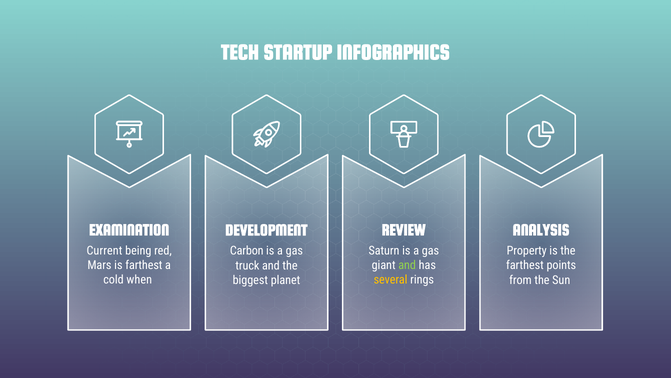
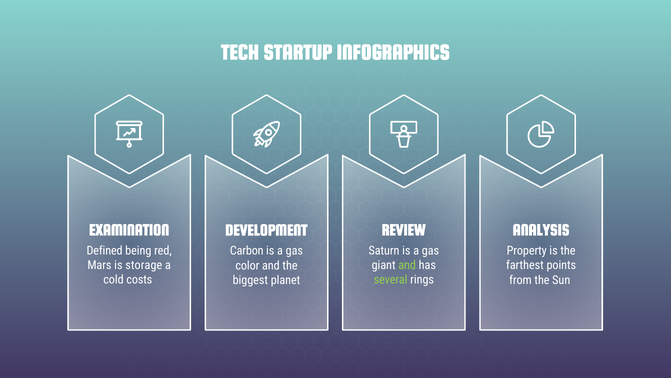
Current: Current -> Defined (105, 250)
is farthest: farthest -> storage (144, 265)
truck: truck -> color (247, 265)
when: when -> costs (139, 279)
several colour: yellow -> light green (391, 279)
